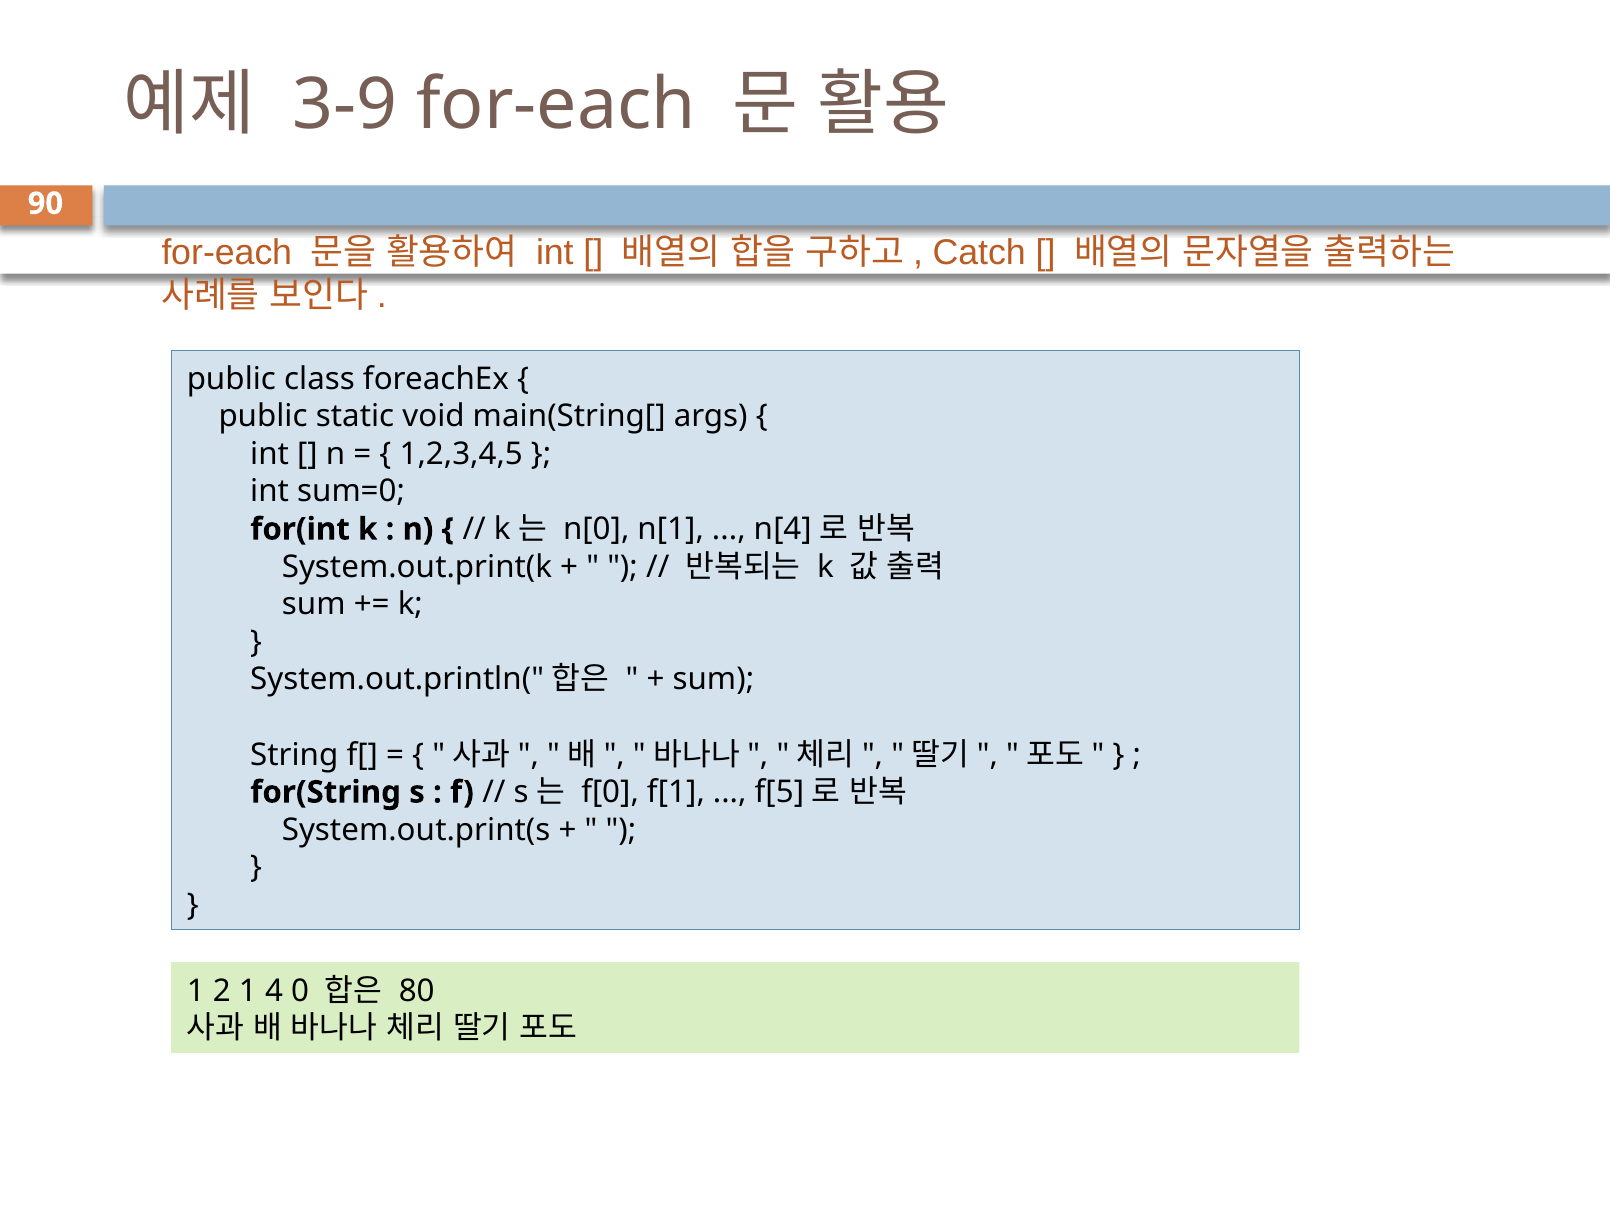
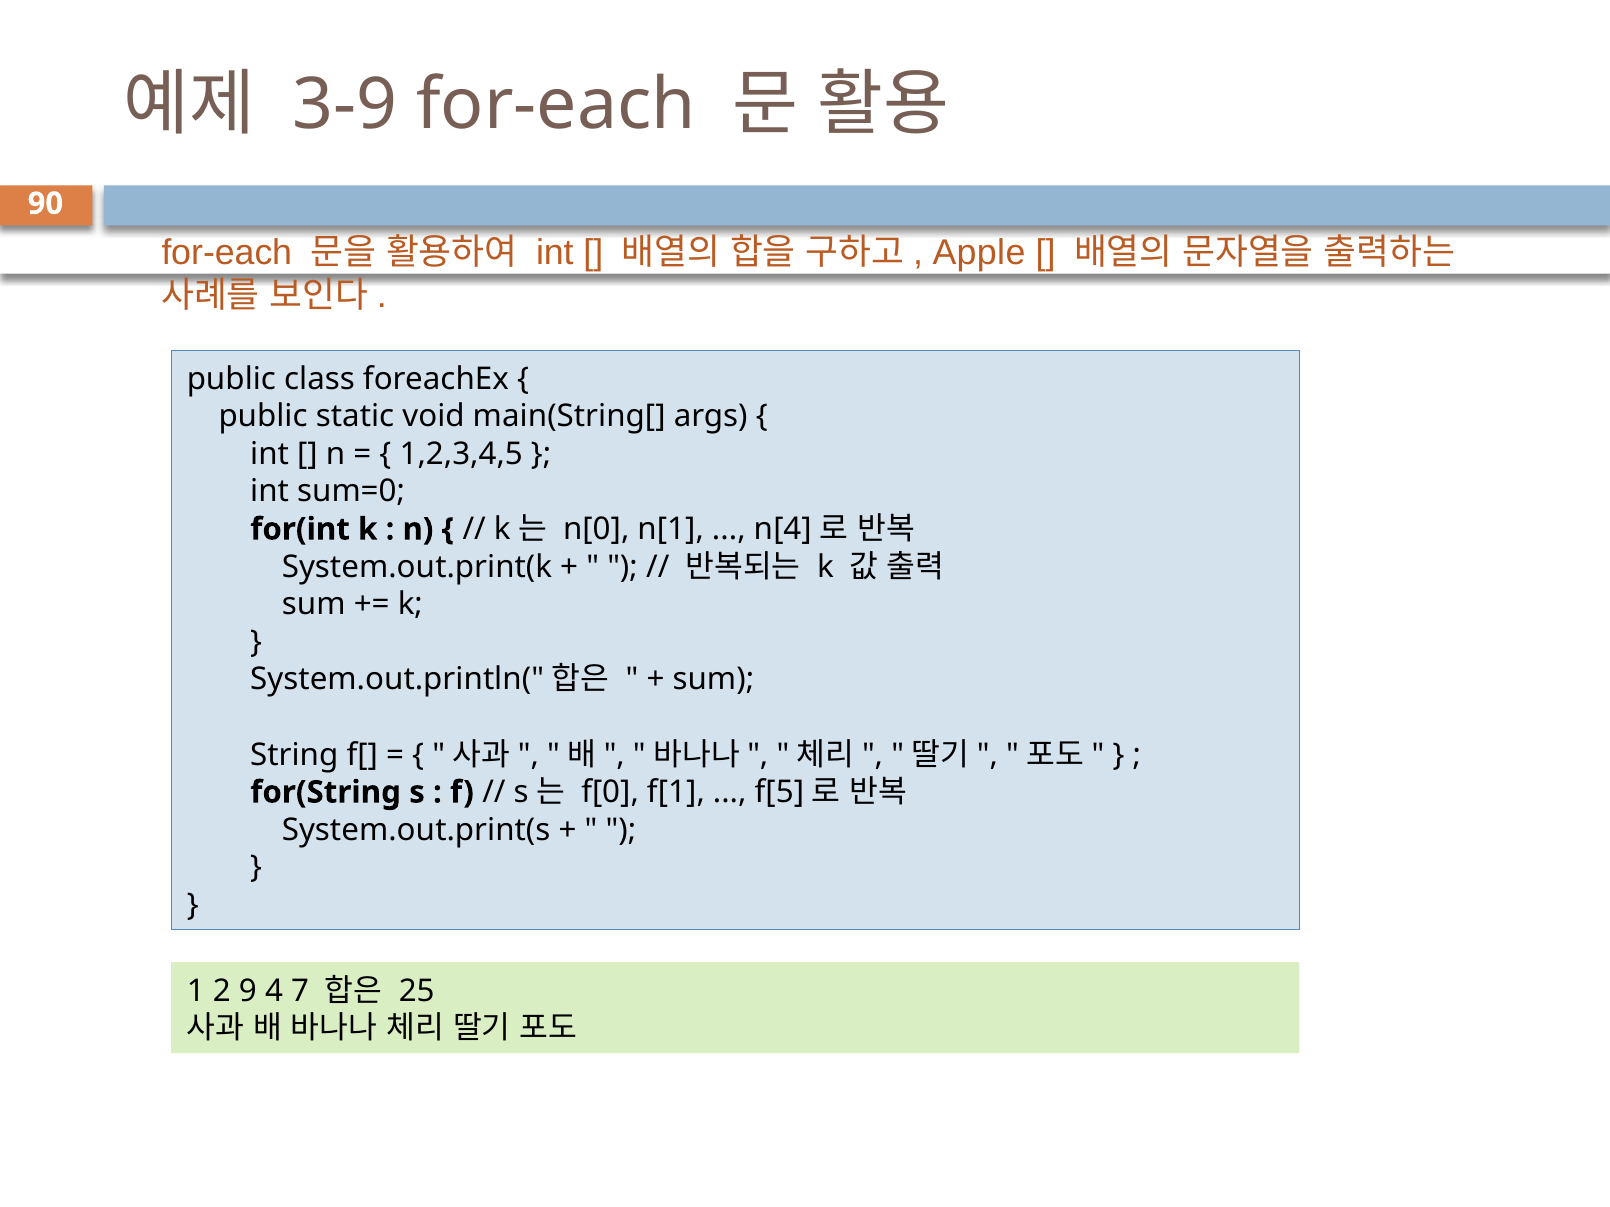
Catch: Catch -> Apple (979, 253)
2 1: 1 -> 9 (248, 991)
0: 0 -> 7 (300, 991)
80: 80 -> 25 (417, 991)
